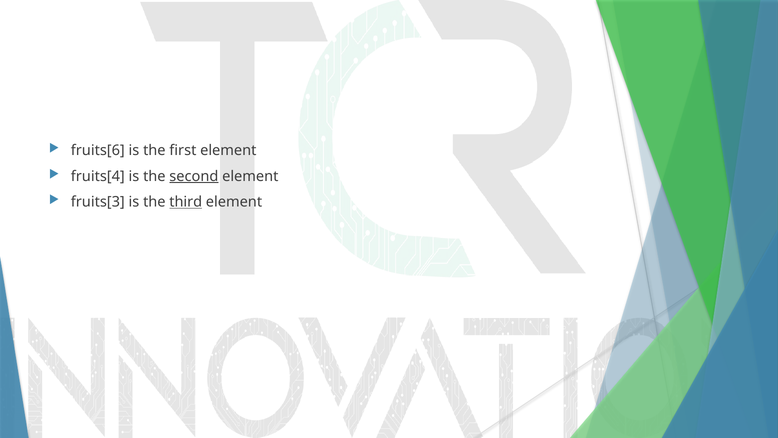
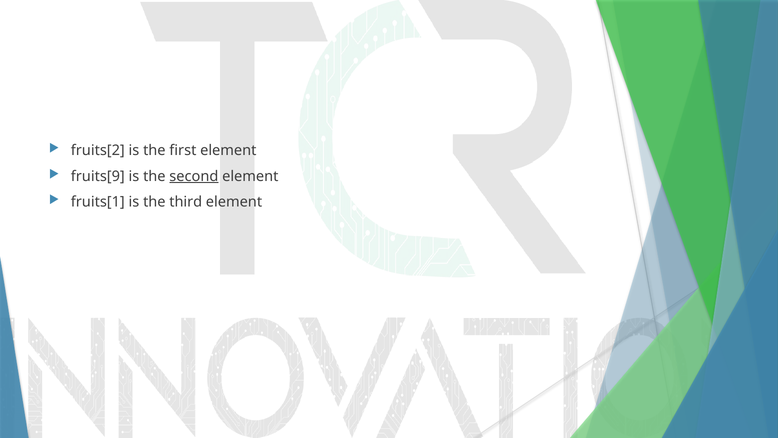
fruits[6: fruits[6 -> fruits[2 (98, 151)
fruits[4: fruits[4 -> fruits[9 (98, 176)
fruits[3: fruits[3 -> fruits[1 (98, 202)
third underline: present -> none (186, 202)
